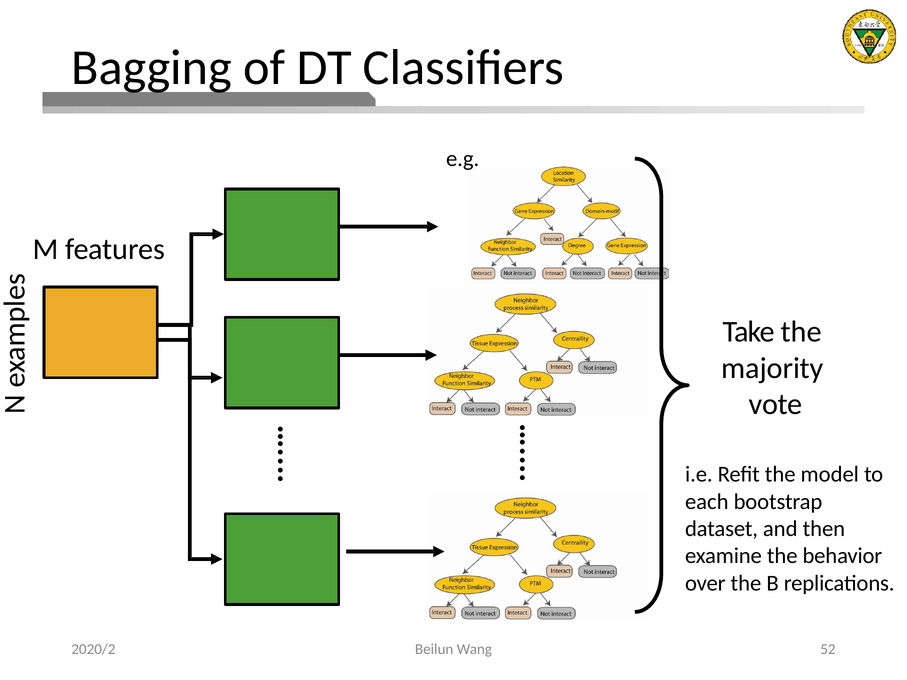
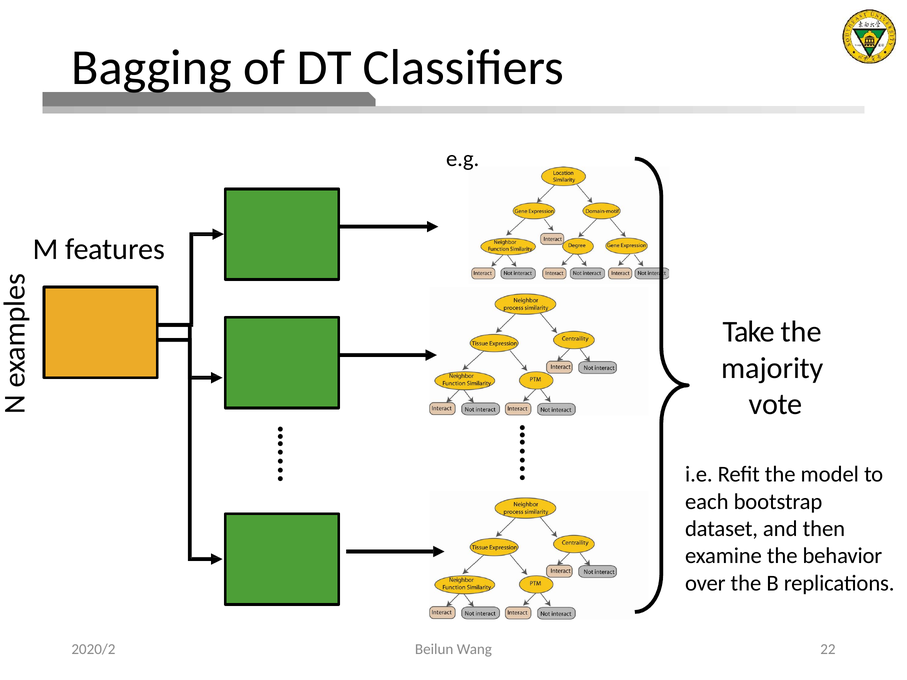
52: 52 -> 22 (828, 649)
